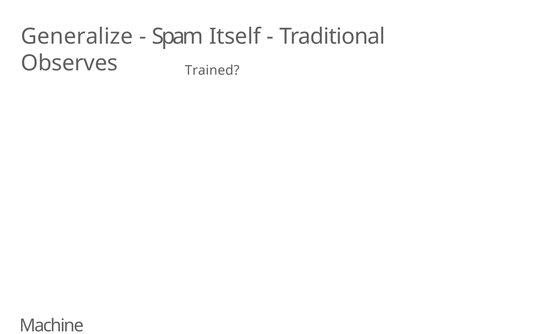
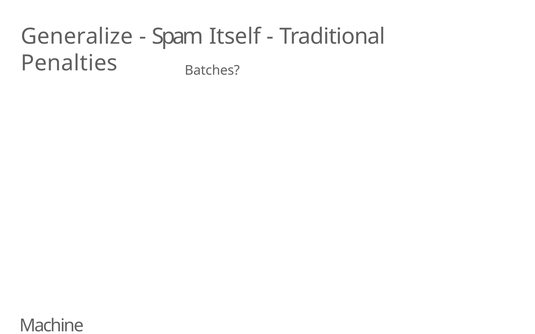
Observes: Observes -> Penalties (69, 63)
Trained: Trained -> Batches (212, 71)
